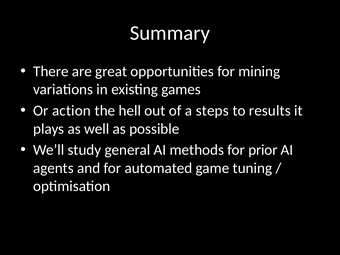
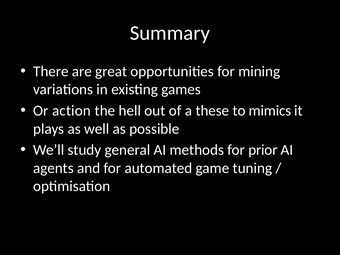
steps: steps -> these (212, 111)
results: results -> mimics (270, 111)
